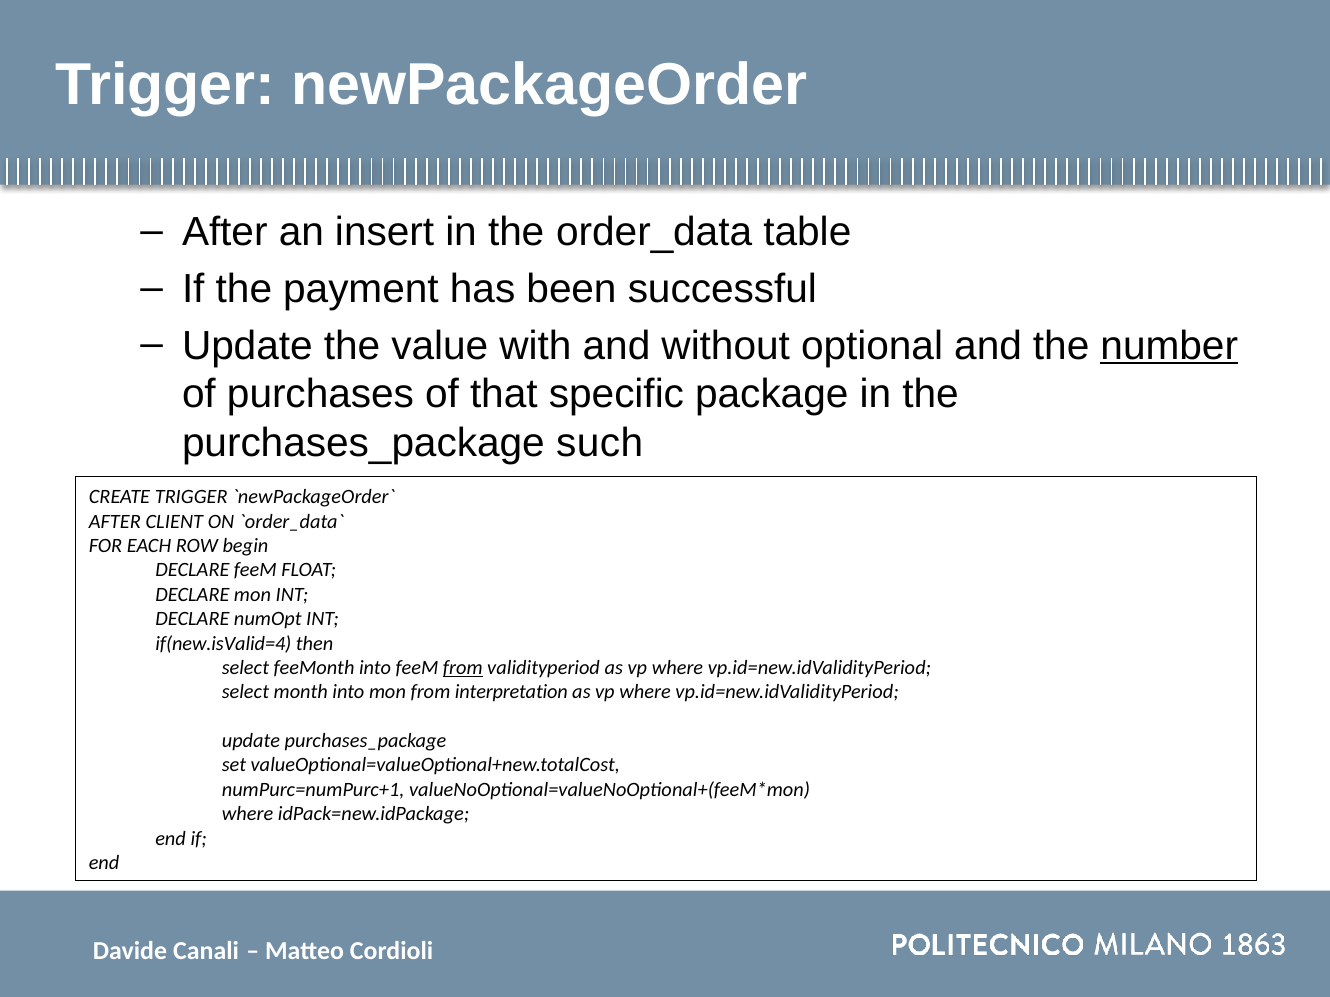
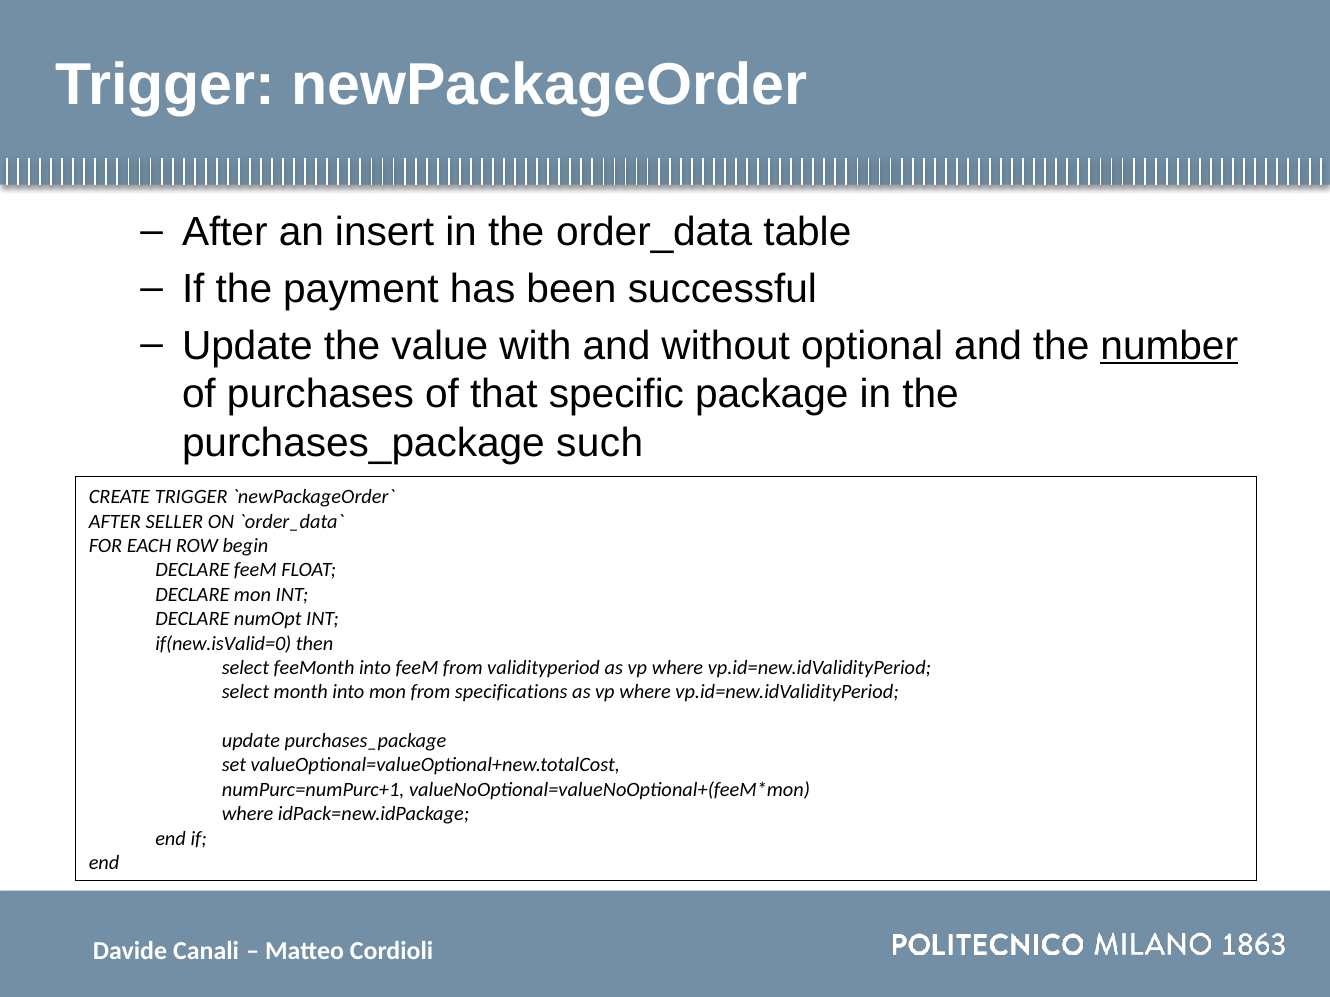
CLIENT: CLIENT -> SELLER (174, 522)
if(new.isValid=4: if(new.isValid=4 -> if(new.isValid=0 (223, 644)
from underline: present -> none (463, 668)
interpretation: interpretation -> specifications (511, 692)
